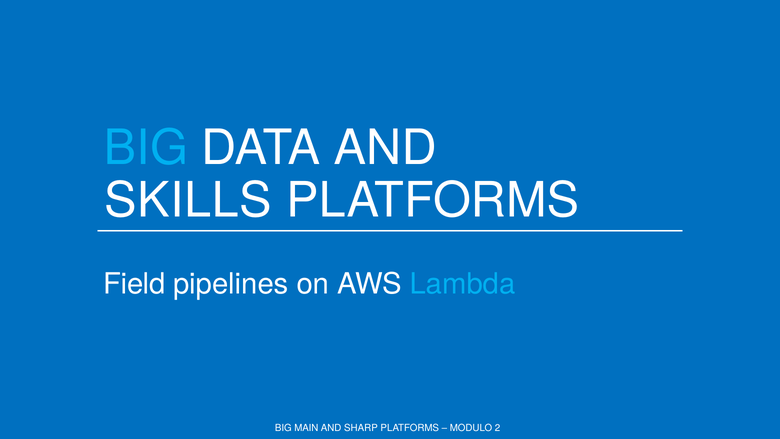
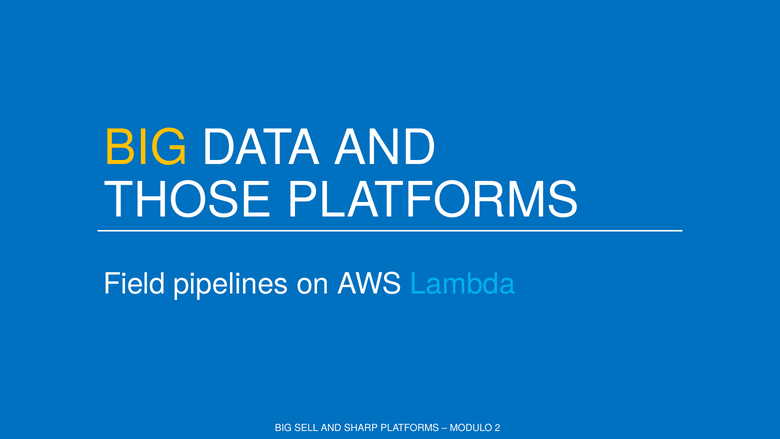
BIG colour: light blue -> yellow (146, 148)
SKILLS: SKILLS -> THOSE (188, 201)
MAIN: MAIN -> SELL (306, 428)
